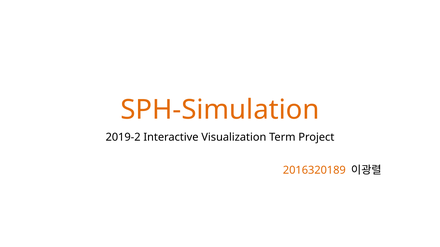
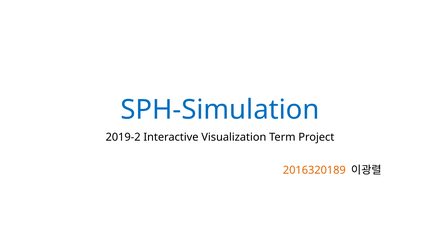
SPH-Simulation colour: orange -> blue (220, 110)
